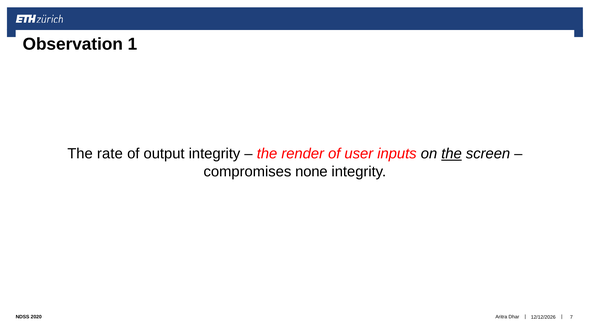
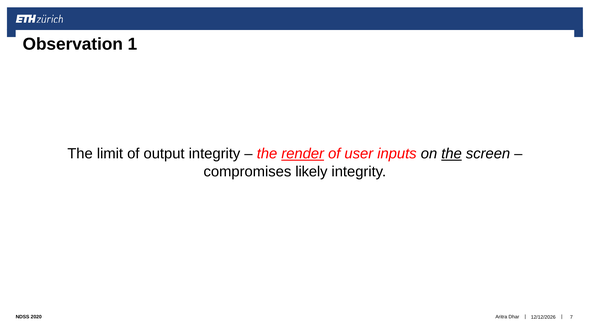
rate: rate -> limit (110, 154)
render underline: none -> present (303, 154)
none: none -> likely (311, 171)
